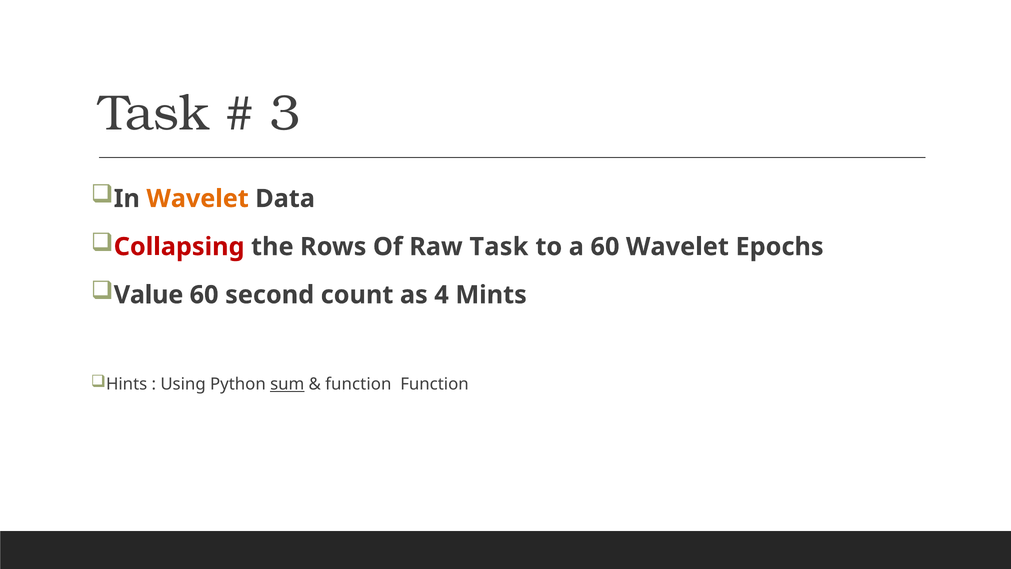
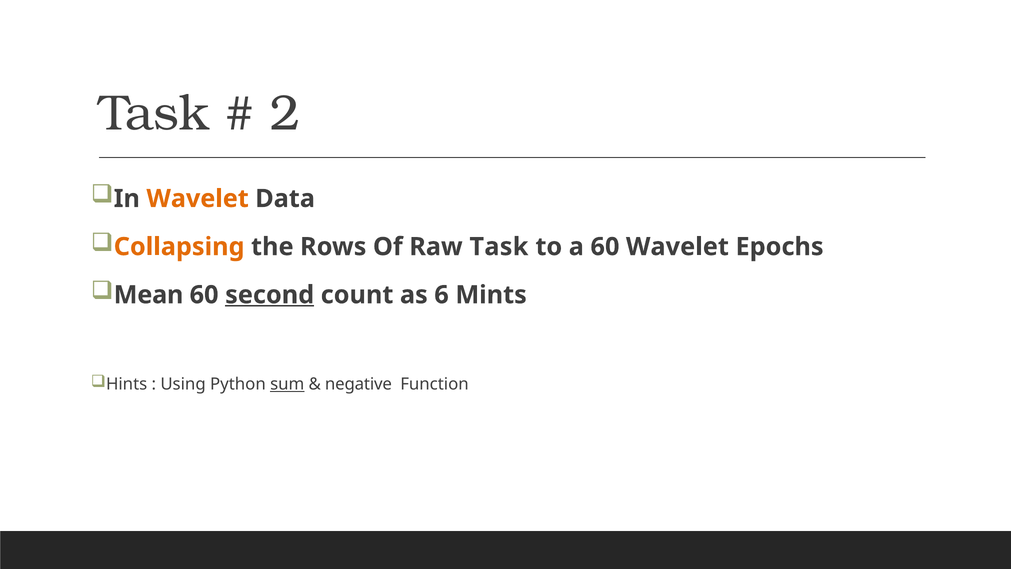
3: 3 -> 2 (285, 113)
Collapsing colour: red -> orange (179, 247)
Value: Value -> Mean (149, 295)
second underline: none -> present (270, 295)
4: 4 -> 6 (442, 295)
function: function -> negative (358, 384)
